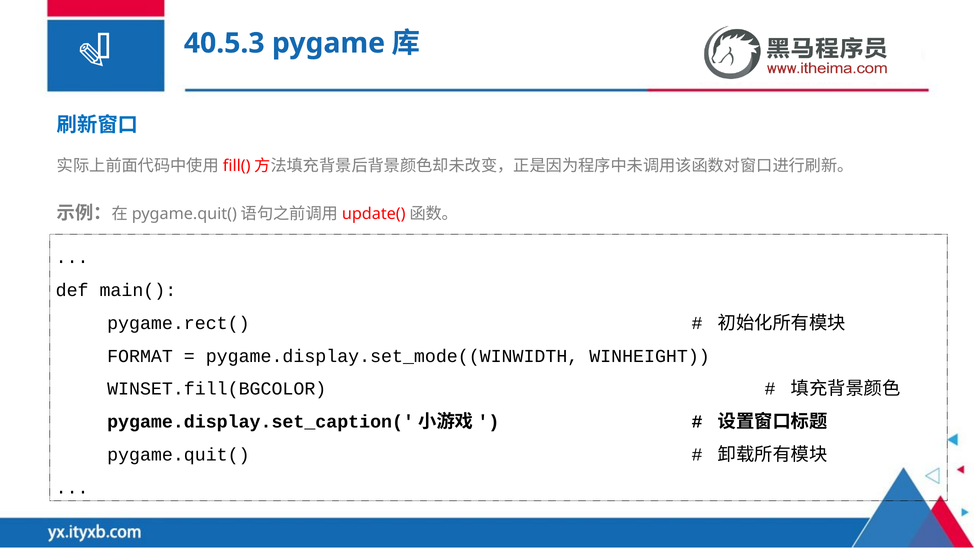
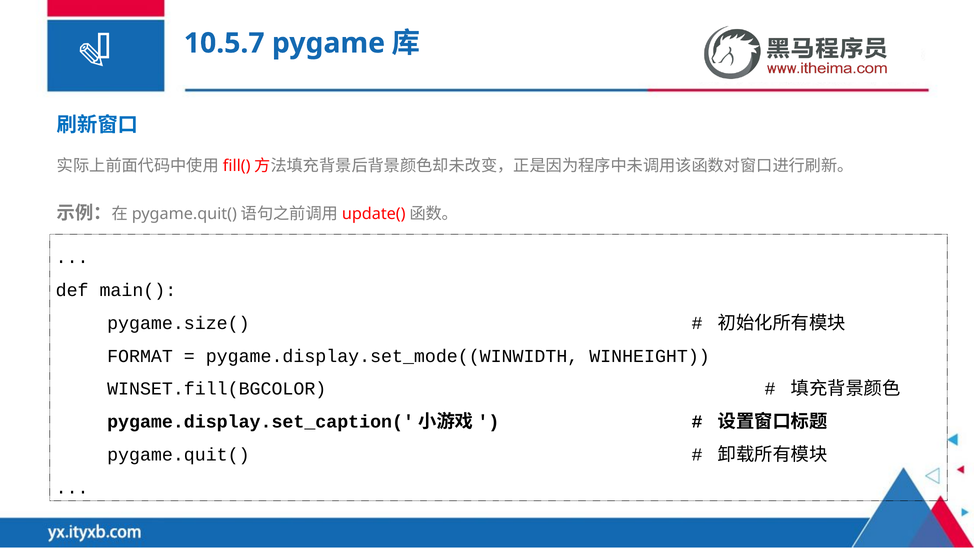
40.5.3: 40.5.3 -> 10.5.7 (224, 43)
pygame.rect(: pygame.rect( -> pygame.size( (178, 323)
